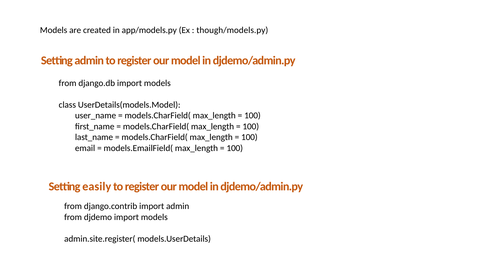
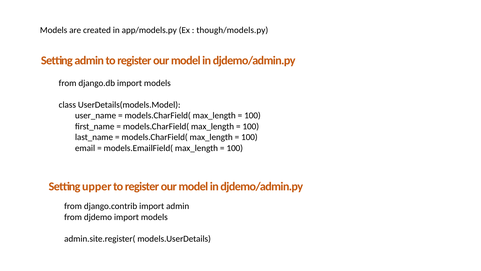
easily: easily -> upper (97, 186)
